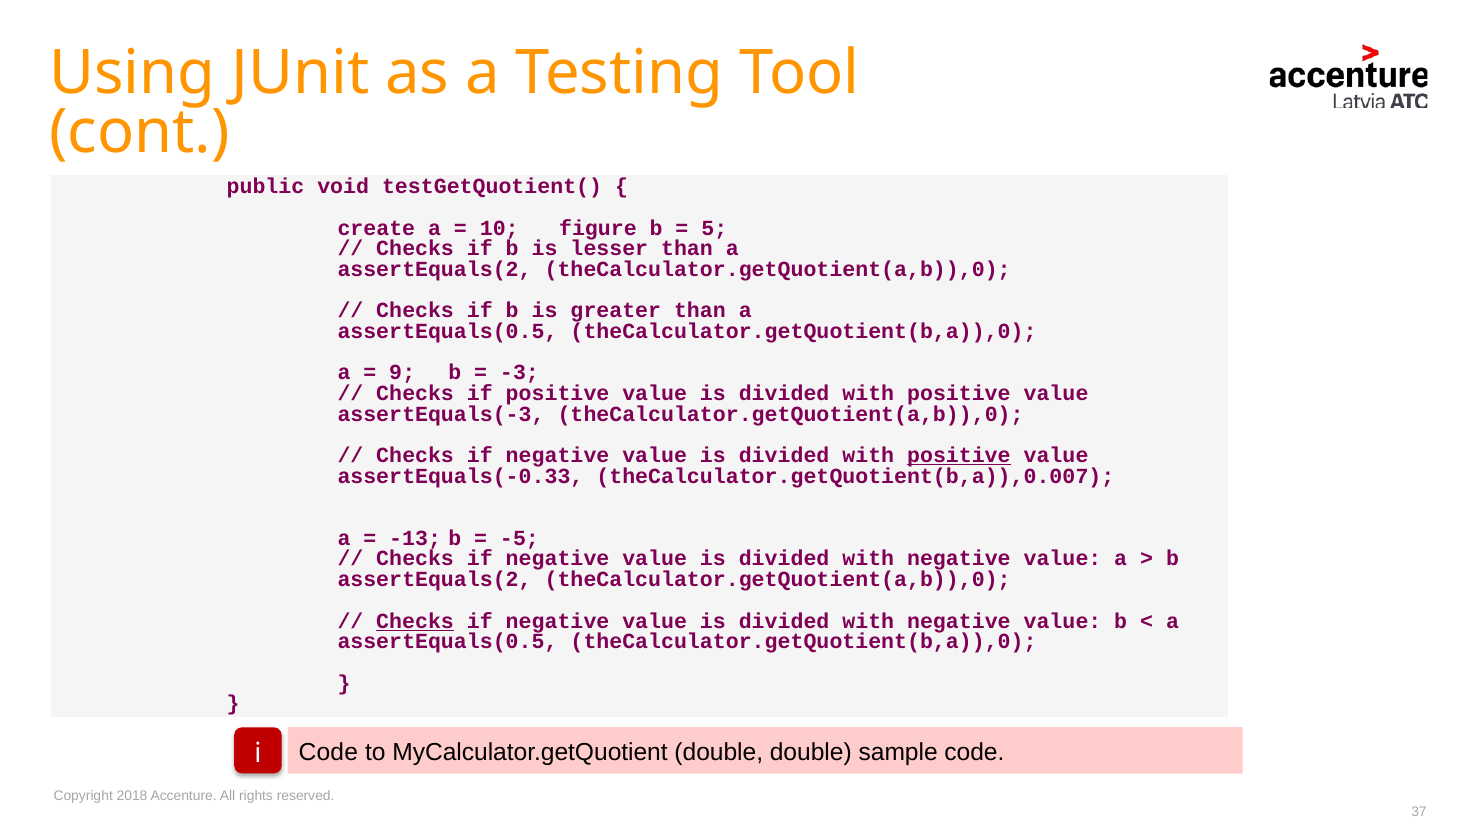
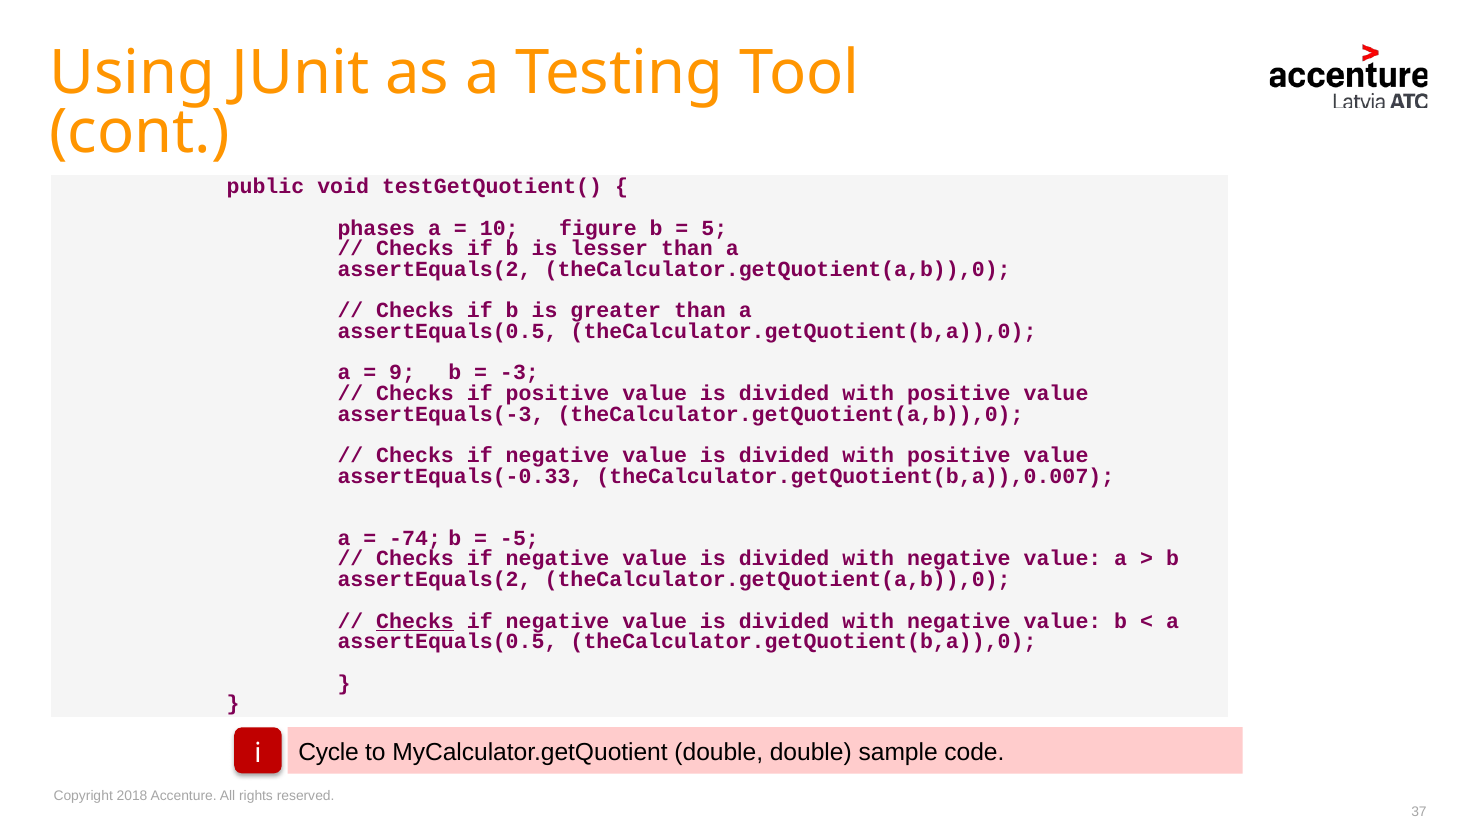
create: create -> phases (376, 228)
positive underline: present -> none (959, 455)
-13: -13 -> -74 (415, 538)
Code: Code -> Cycle (329, 752)
